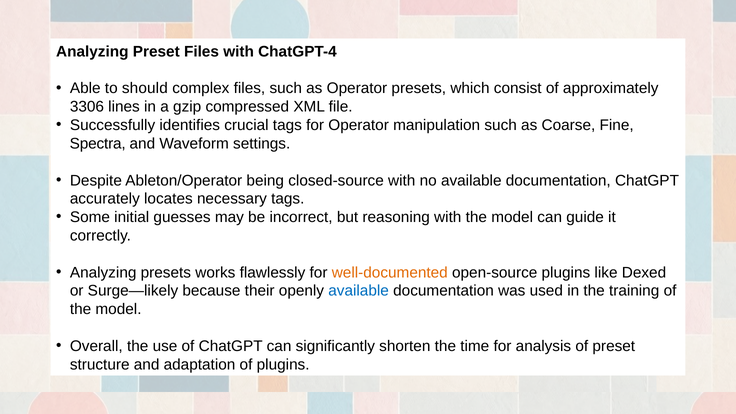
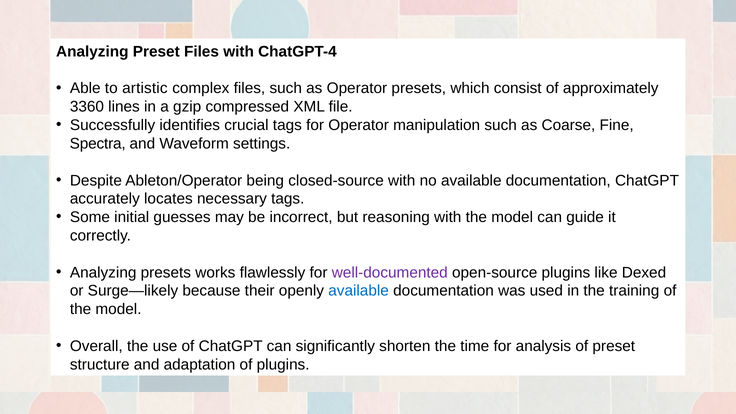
should: should -> artistic (145, 88)
3306: 3306 -> 3360 (87, 107)
well-documented colour: orange -> purple (390, 272)
